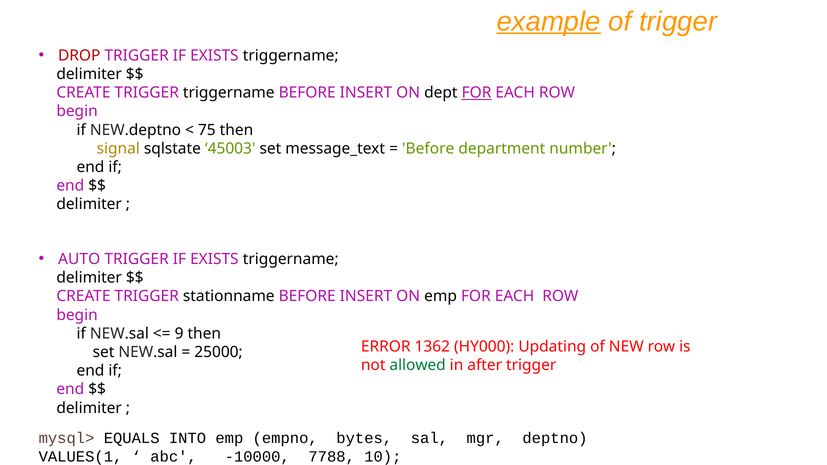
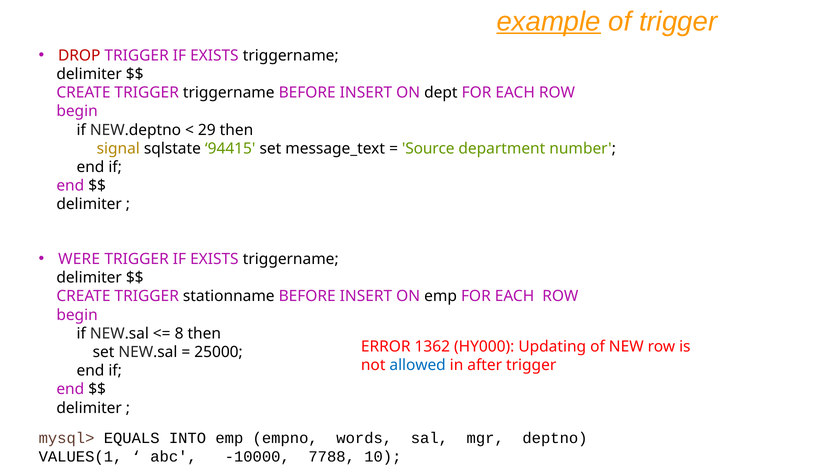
FOR underline: present -> none (477, 93)
75: 75 -> 29 (207, 130)
45003: 45003 -> 94415 (230, 149)
Before: Before -> Source (428, 149)
AUTO: AUTO -> WERE (79, 259)
9: 9 -> 8 (179, 334)
allowed colour: green -> blue (418, 365)
bytes: bytes -> words (364, 438)
